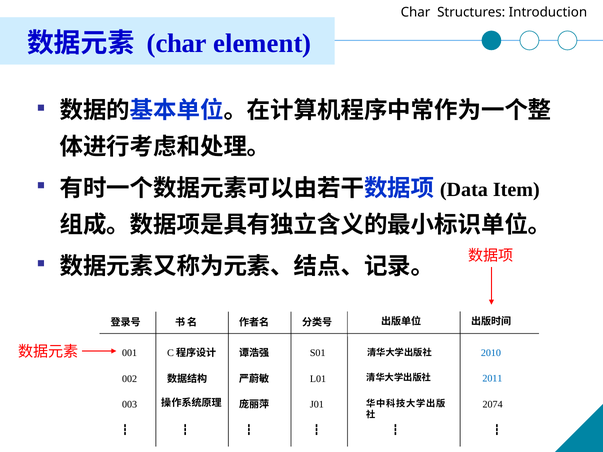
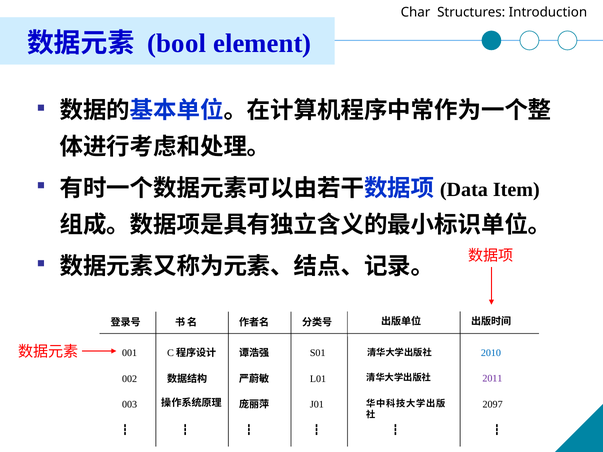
char: char -> bool (177, 43)
2011 colour: blue -> purple (492, 378)
2074: 2074 -> 2097 (493, 405)
